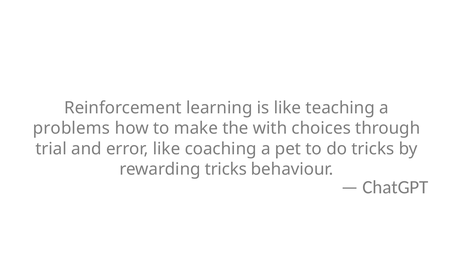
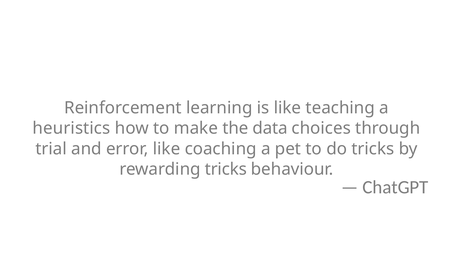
problems: problems -> heuristics (71, 128)
with: with -> data (270, 128)
